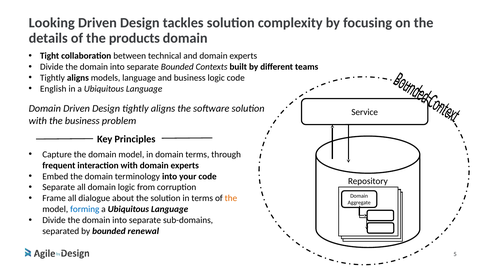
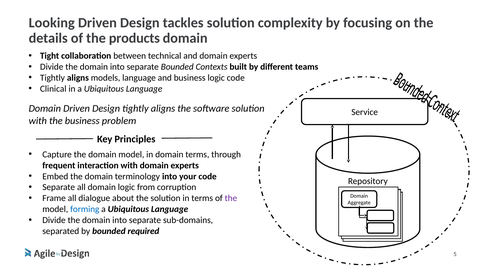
English: English -> Clinical (53, 89)
the colour: orange -> purple (231, 198)
renewal: renewal -> required (143, 231)
